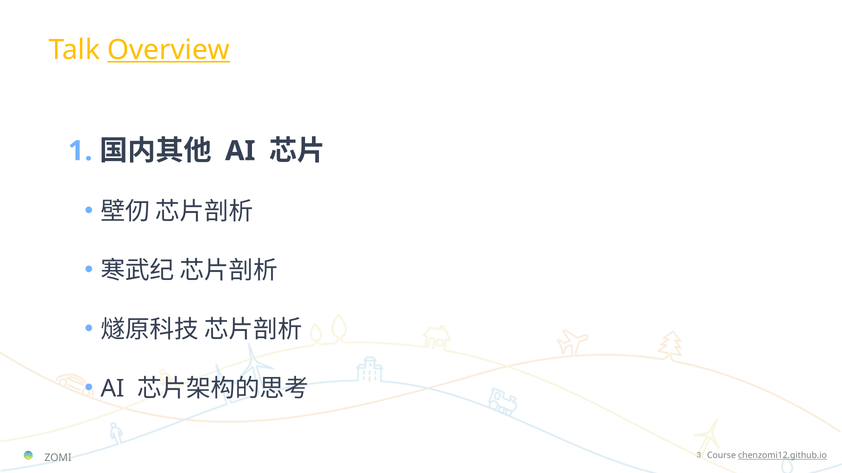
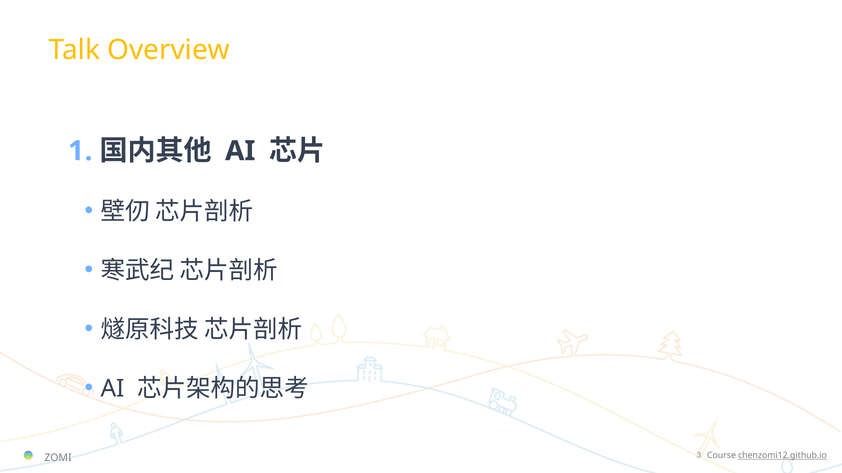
Overview underline: present -> none (169, 50)
